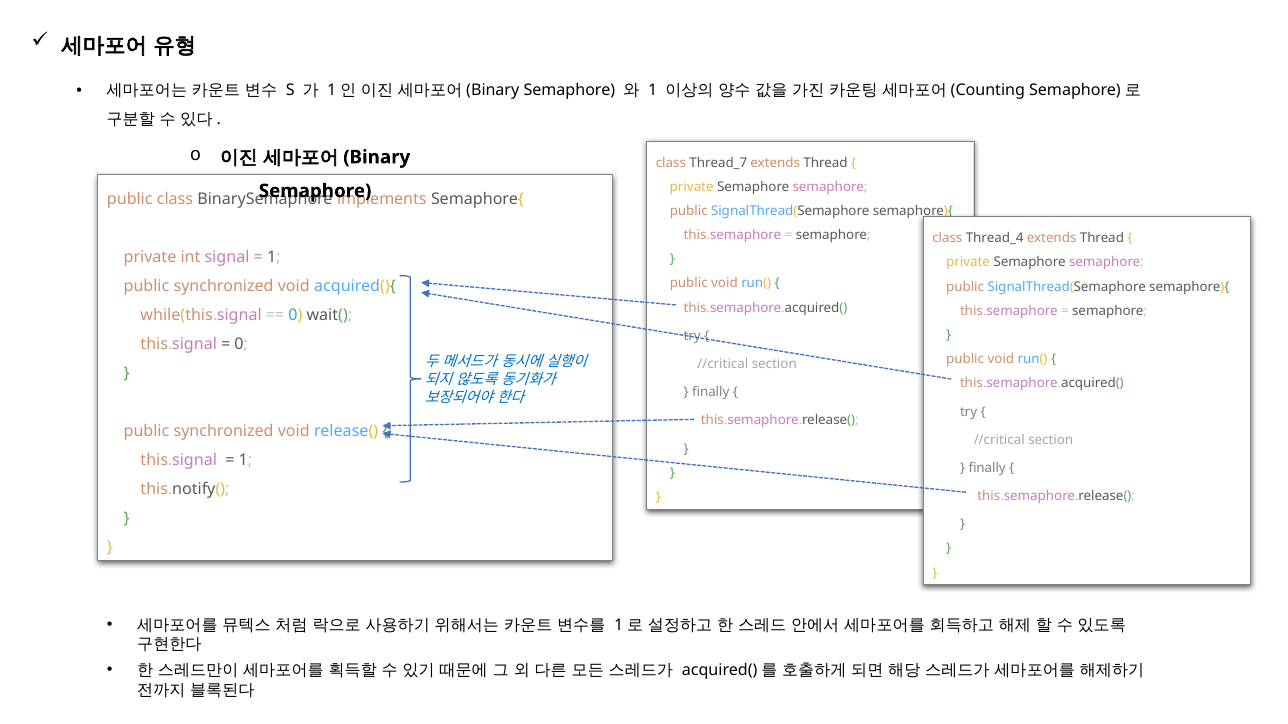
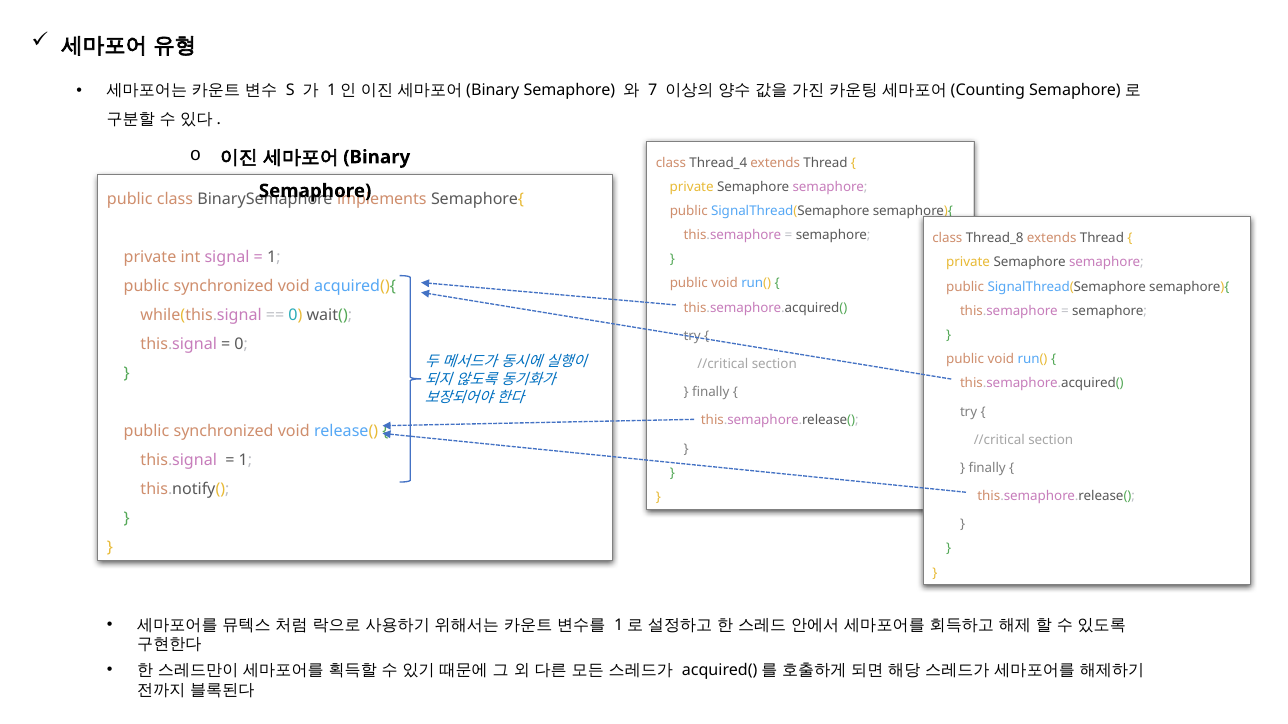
1: 1 -> 7 (653, 91)
Thread_7: Thread_7 -> Thread_4 (718, 163)
Thread_4: Thread_4 -> Thread_8 (995, 239)
